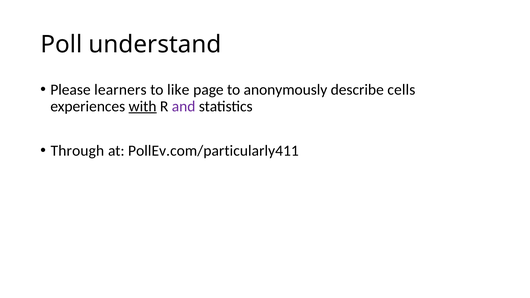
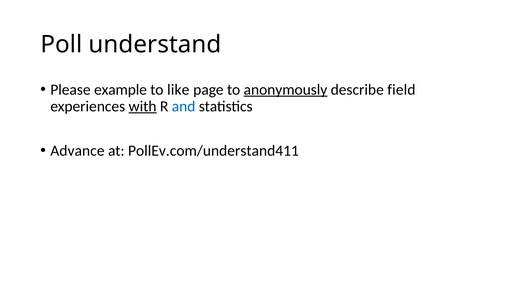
learners: learners -> example (121, 90)
anonymously underline: none -> present (285, 90)
cells: cells -> field (401, 90)
and colour: purple -> blue (184, 106)
Through: Through -> Advance (77, 151)
PollEv.com/particularly411: PollEv.com/particularly411 -> PollEv.com/understand411 (213, 151)
